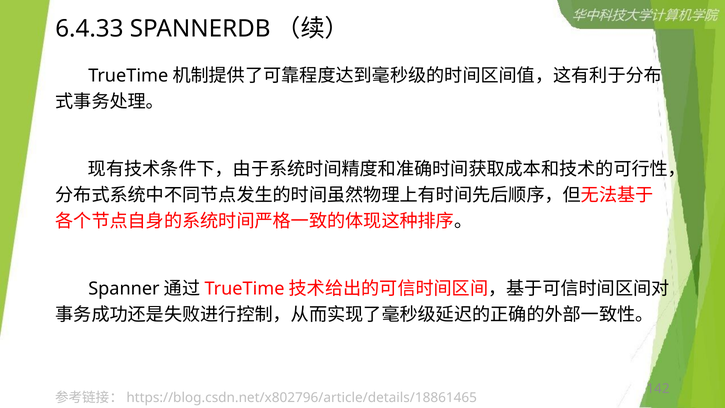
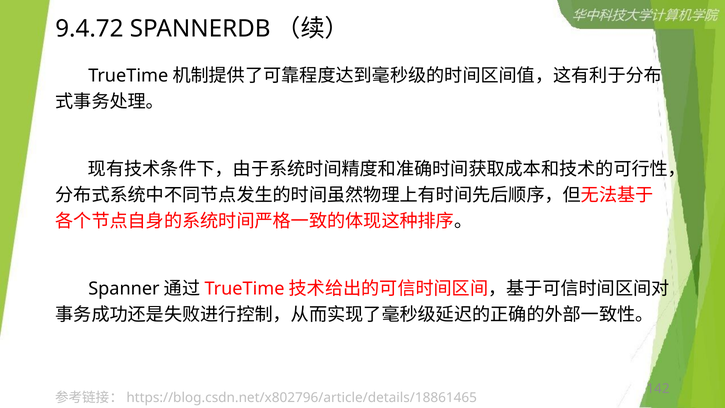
6.4.33: 6.4.33 -> 9.4.72 (89, 29)
